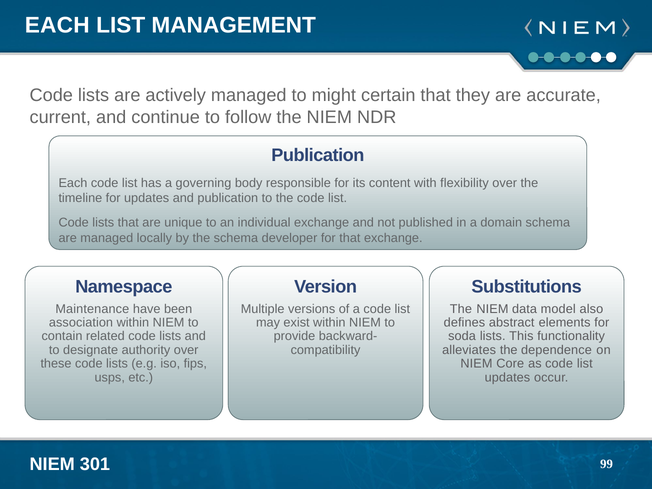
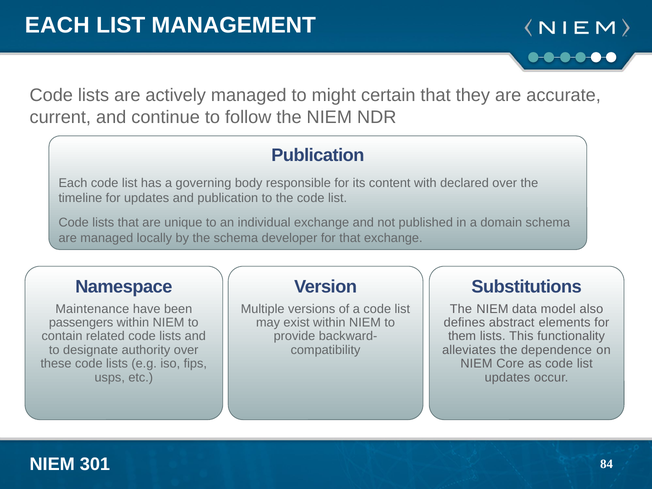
flexibility: flexibility -> declared (464, 183)
association: association -> passengers (81, 323)
soda: soda -> them (462, 336)
99: 99 -> 84 (607, 464)
